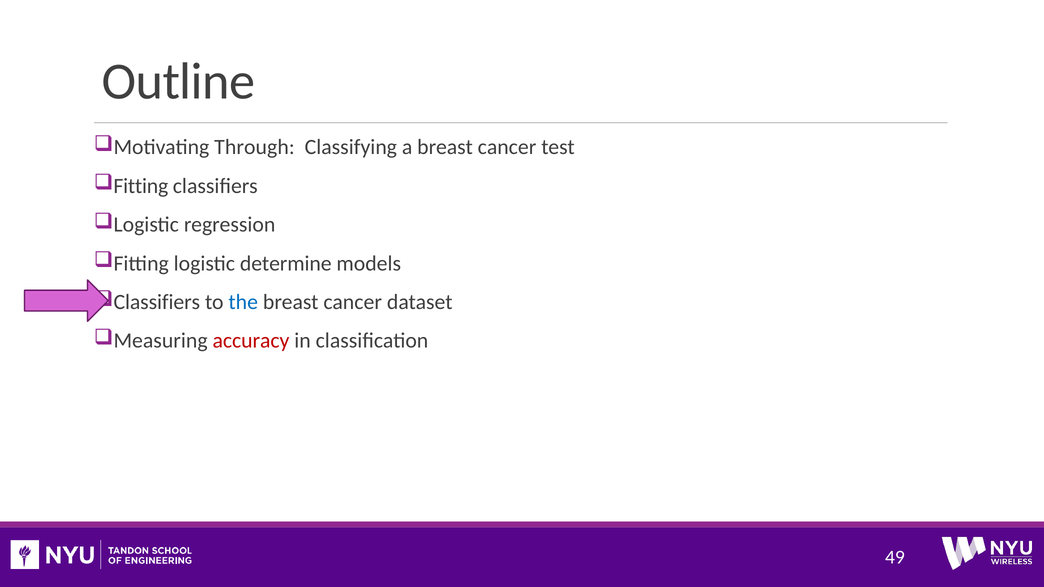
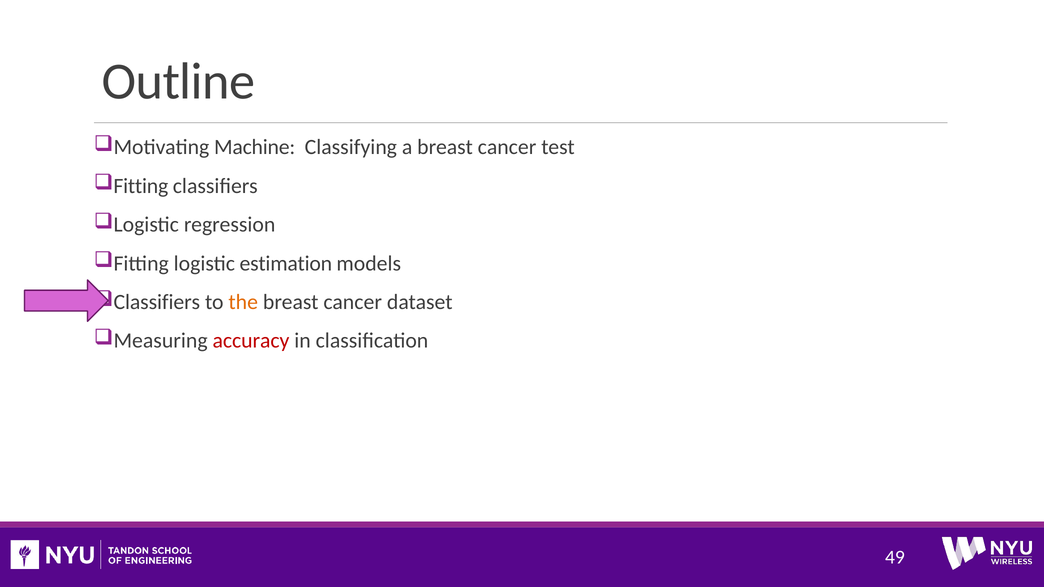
Through: Through -> Machine (255, 147)
determine: determine -> estimation (286, 264)
the colour: blue -> orange (243, 302)
